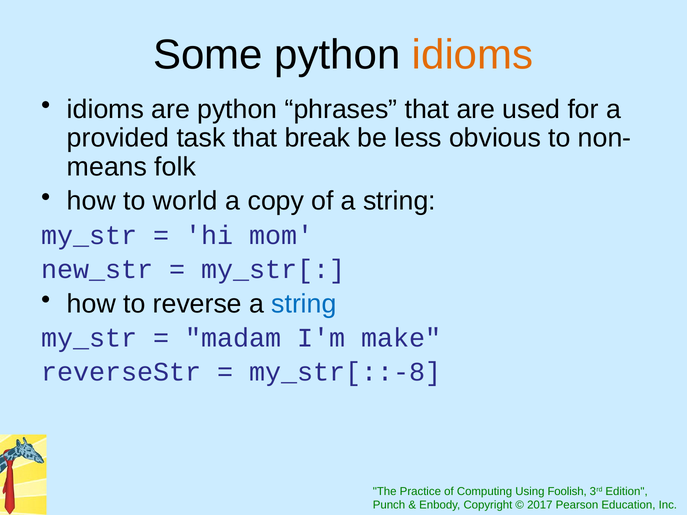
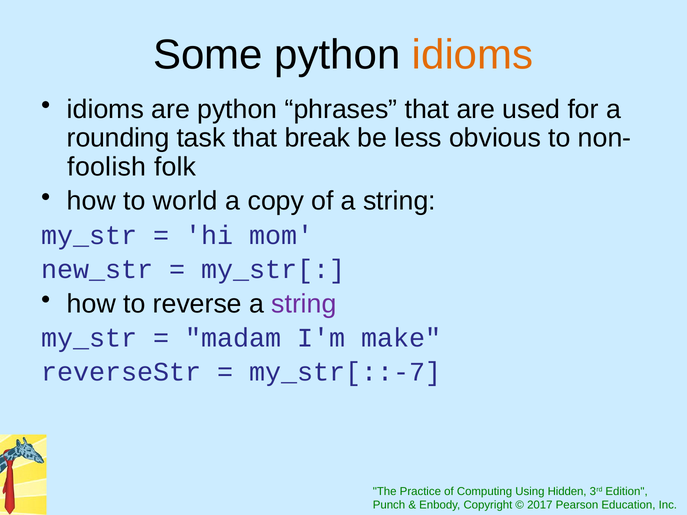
provided: provided -> rounding (118, 138)
means: means -> foolish (107, 167)
string colour: blue -> purple (304, 304)
my_str[::-8: my_str[::-8 -> my_str[::-7 (345, 372)
Foolish: Foolish -> Hidden (567, 492)
